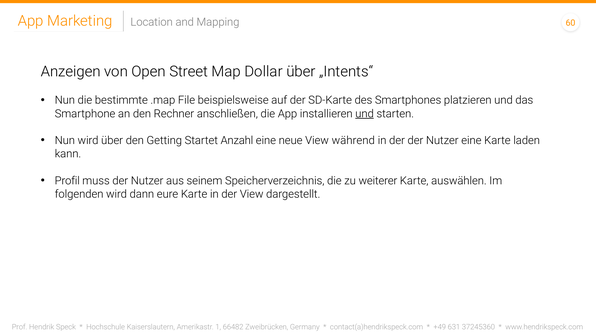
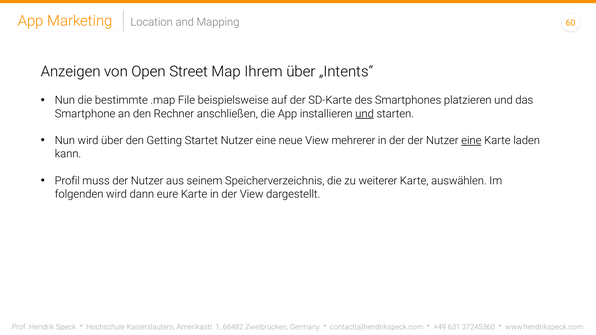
Dollar: Dollar -> Ihrem (264, 72)
Startet Anzahl: Anzahl -> Nutzer (237, 141)
während: während -> mehrerer (353, 141)
eine underline: none -> present (471, 141)
